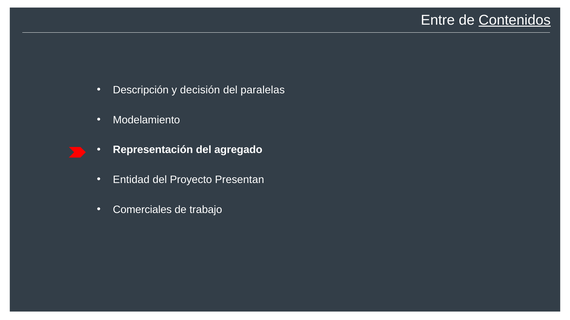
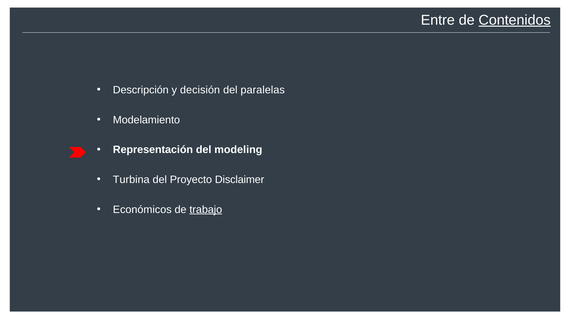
agregado: agregado -> modeling (238, 150)
Entidad: Entidad -> Turbina (131, 180)
Presentan: Presentan -> Disclaimer (240, 180)
Comerciales: Comerciales -> Económicos (142, 210)
trabajo underline: none -> present (206, 210)
